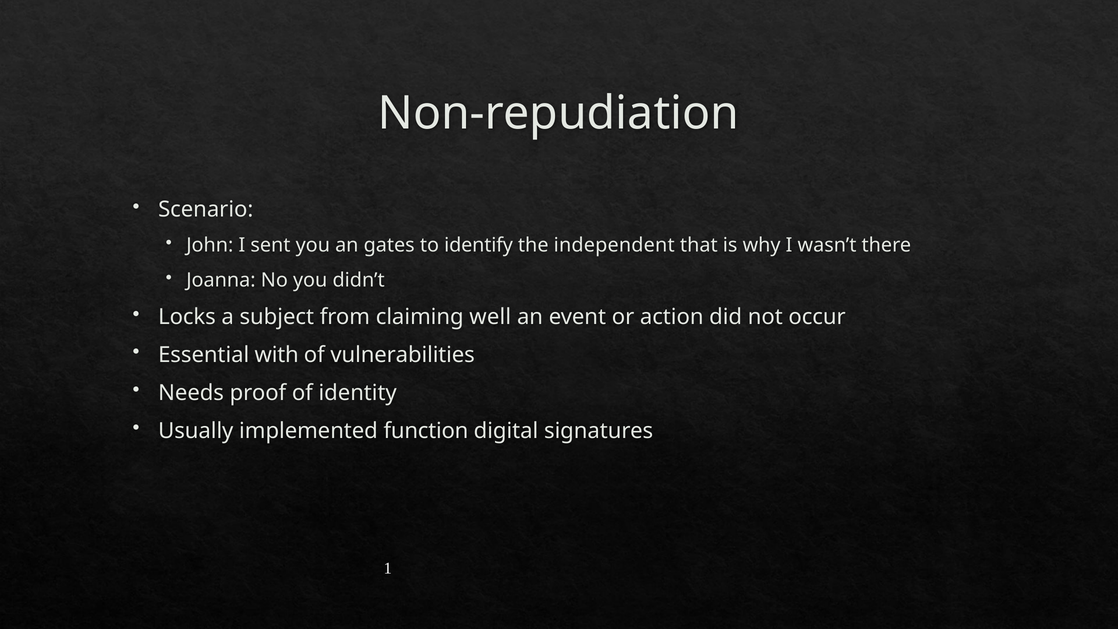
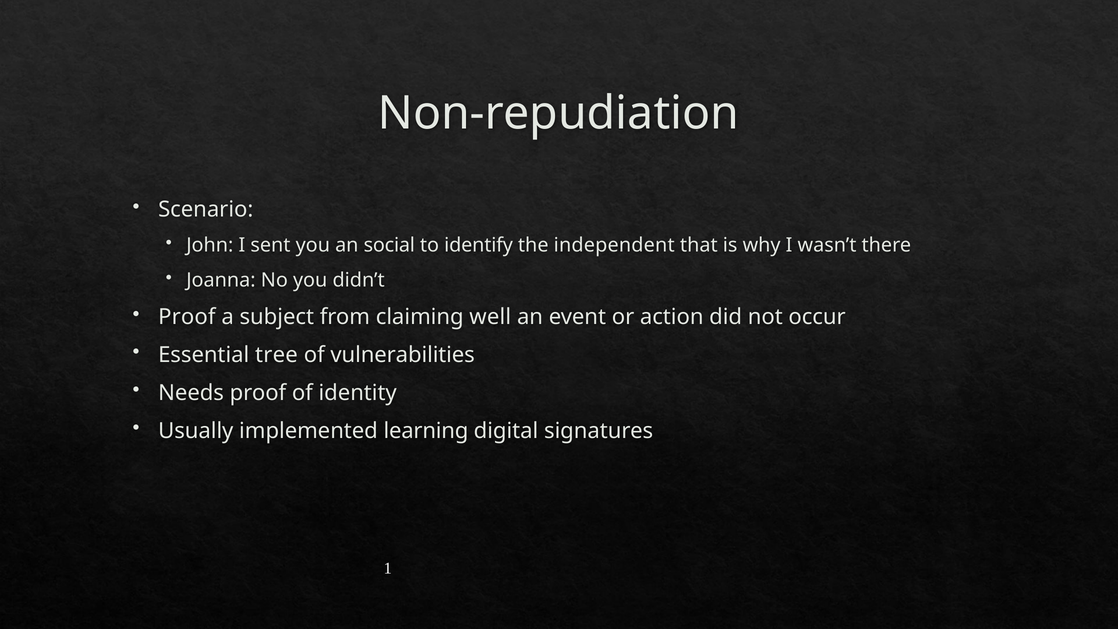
gates: gates -> social (389, 245)
Locks: Locks -> Proof (187, 317)
with: with -> tree (276, 355)
function: function -> learning (426, 431)
